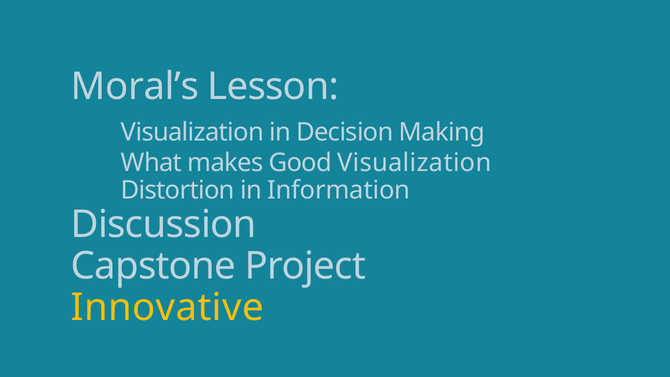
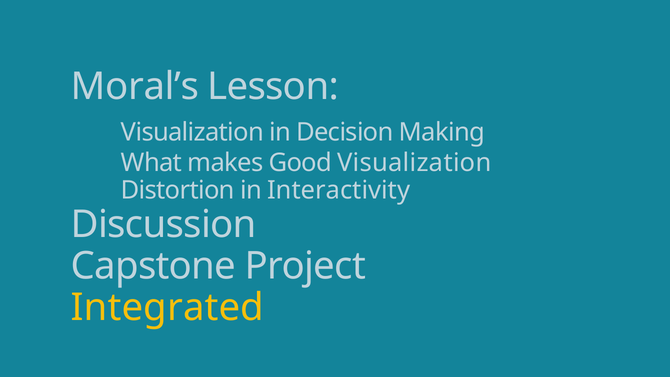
Information: Information -> Interactivity (339, 190)
Innovative: Innovative -> Integrated (167, 308)
